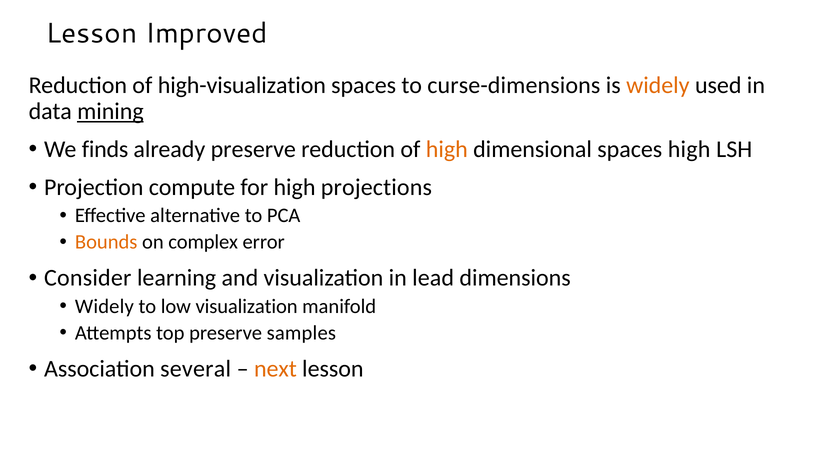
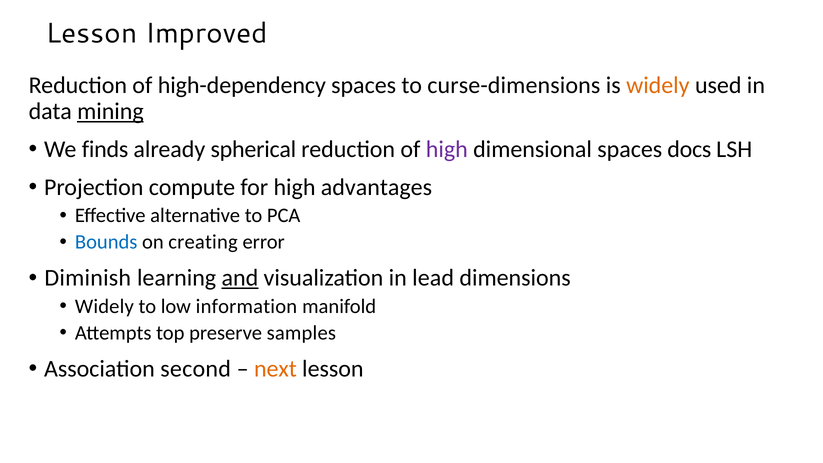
high-visualization: high-visualization -> high-dependency (242, 85)
already preserve: preserve -> spherical (253, 149)
high colour: orange -> purple (447, 149)
spaces high: high -> docs (689, 149)
projections: projections -> advantages (376, 187)
Bounds colour: orange -> blue (106, 242)
complex: complex -> creating (203, 242)
Consider: Consider -> Diminish (88, 278)
and underline: none -> present (240, 278)
low visualization: visualization -> information (246, 306)
several: several -> second (196, 369)
